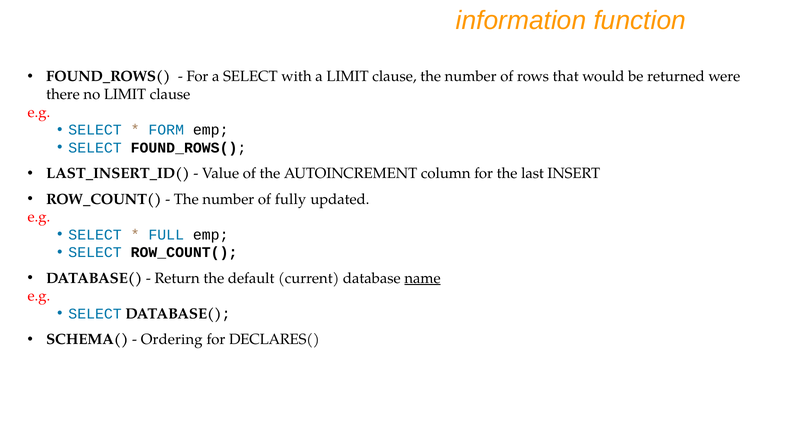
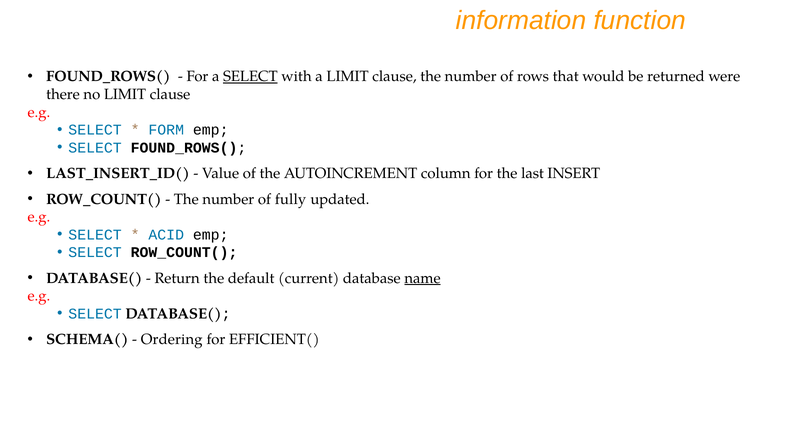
SELECT underline: none -> present (250, 77)
FULL: FULL -> ACID (166, 235)
DECLARES(: DECLARES( -> EFFICIENT( (274, 340)
